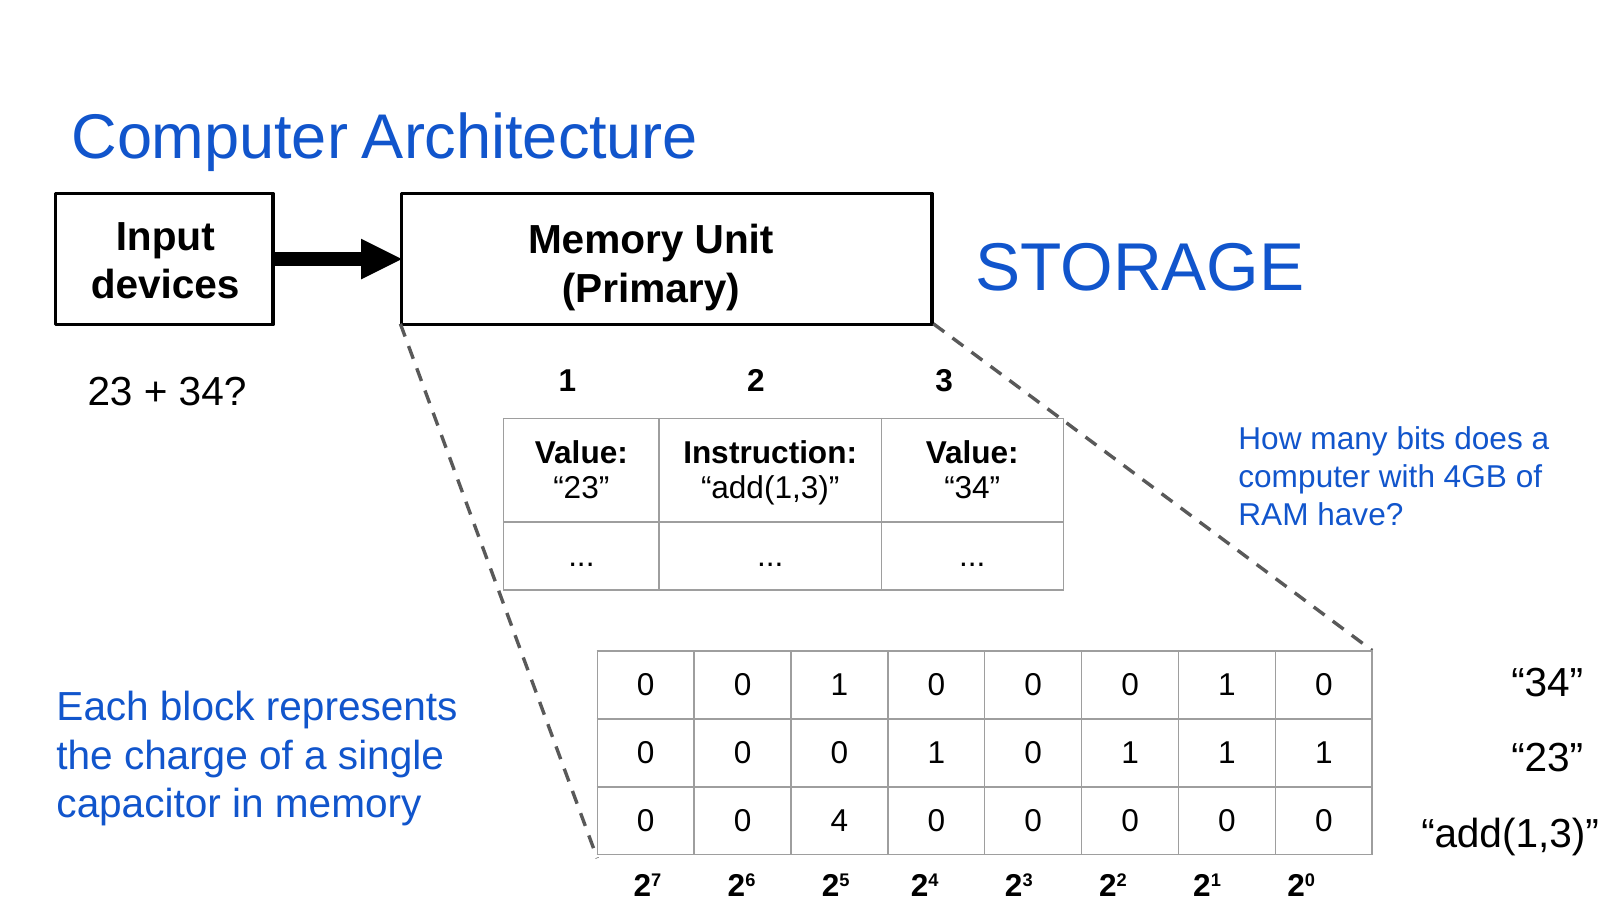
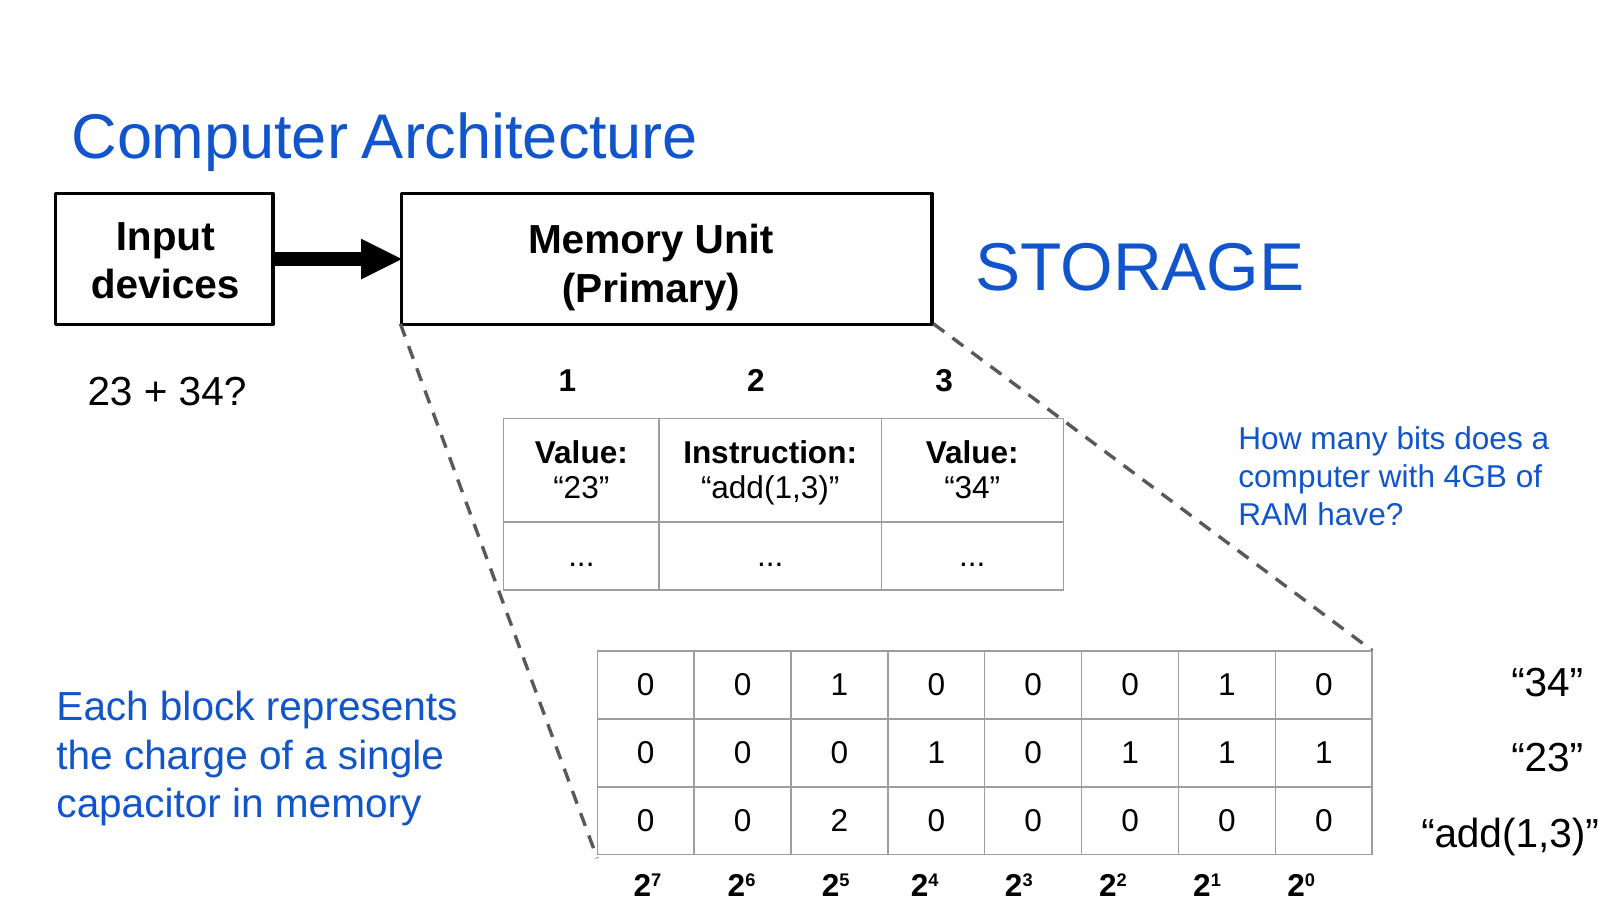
0 4: 4 -> 2 (839, 821)
